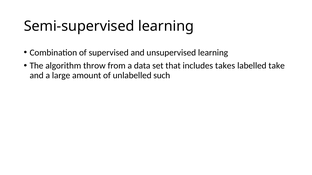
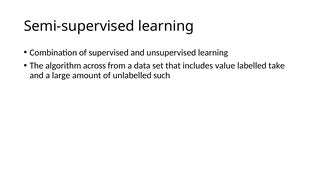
throw: throw -> across (94, 66)
takes: takes -> value (225, 66)
